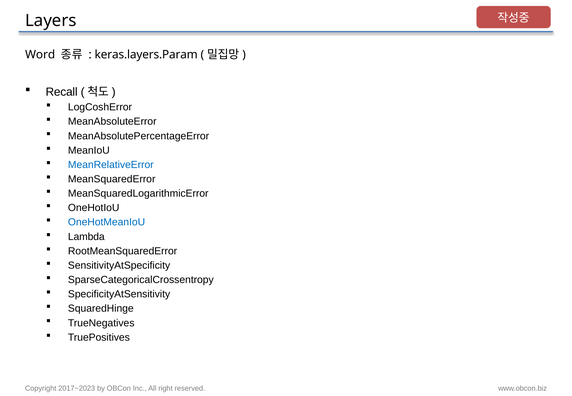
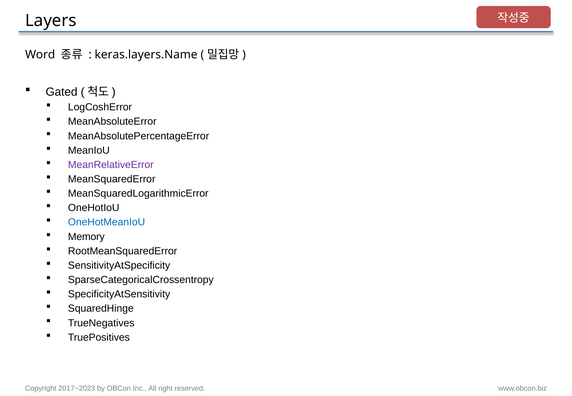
keras.layers.Param: keras.layers.Param -> keras.layers.Name (146, 55)
Recall: Recall -> Gated (62, 92)
MeanRelativeError colour: blue -> purple (111, 165)
Lambda: Lambda -> Memory (86, 237)
